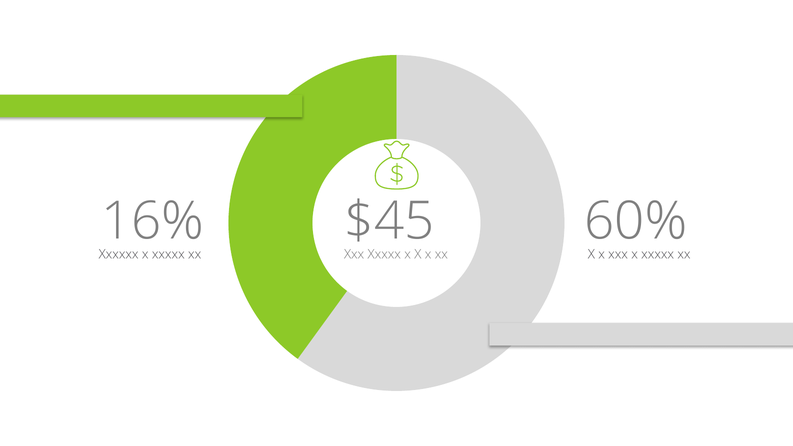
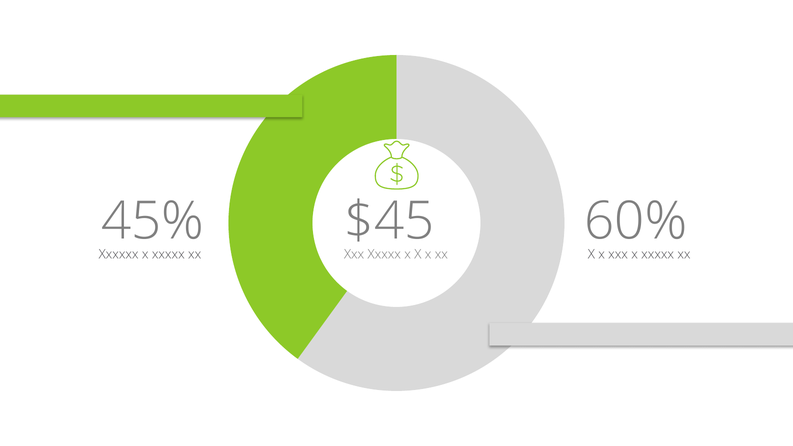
16%: 16% -> 45% (153, 221)
